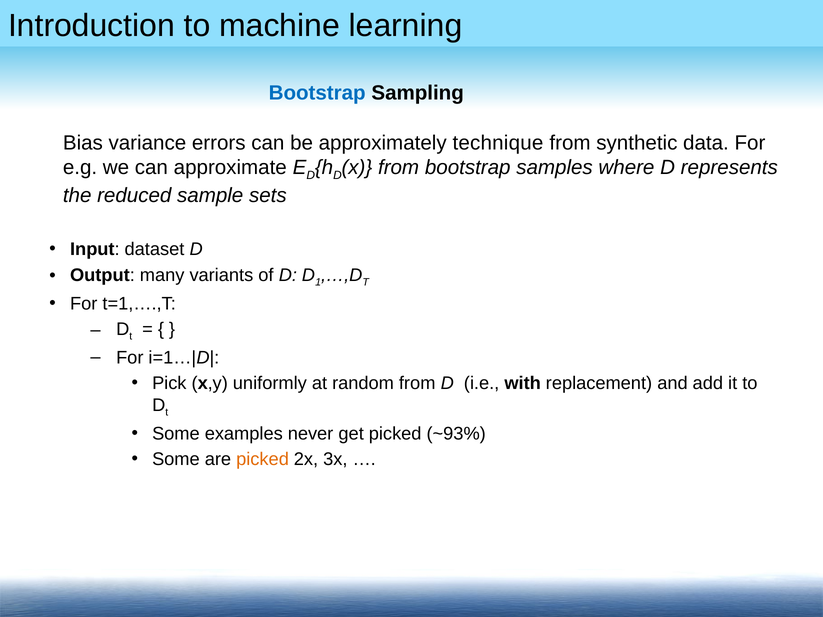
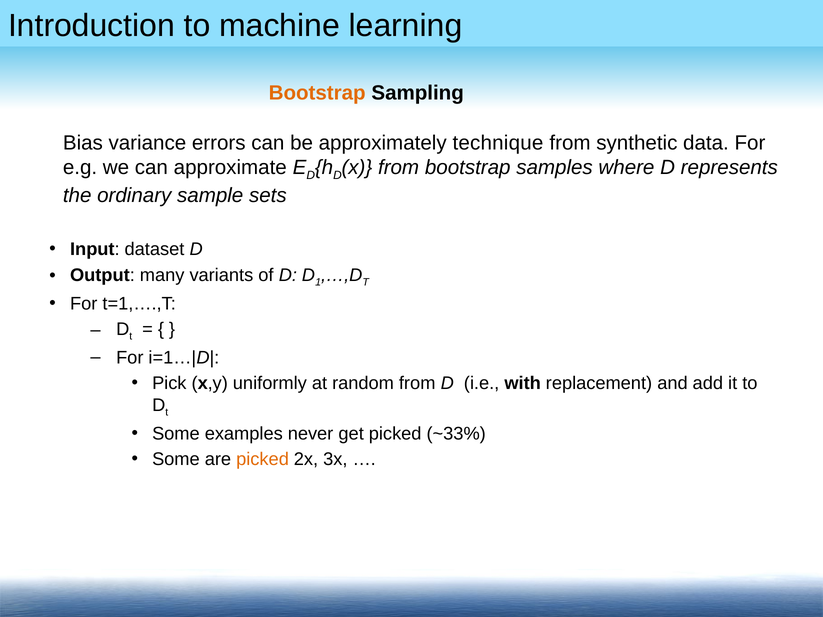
Bootstrap colour: blue -> orange (317, 93)
reduced: reduced -> ordinary (134, 196)
~93%: ~93% -> ~33% (456, 434)
